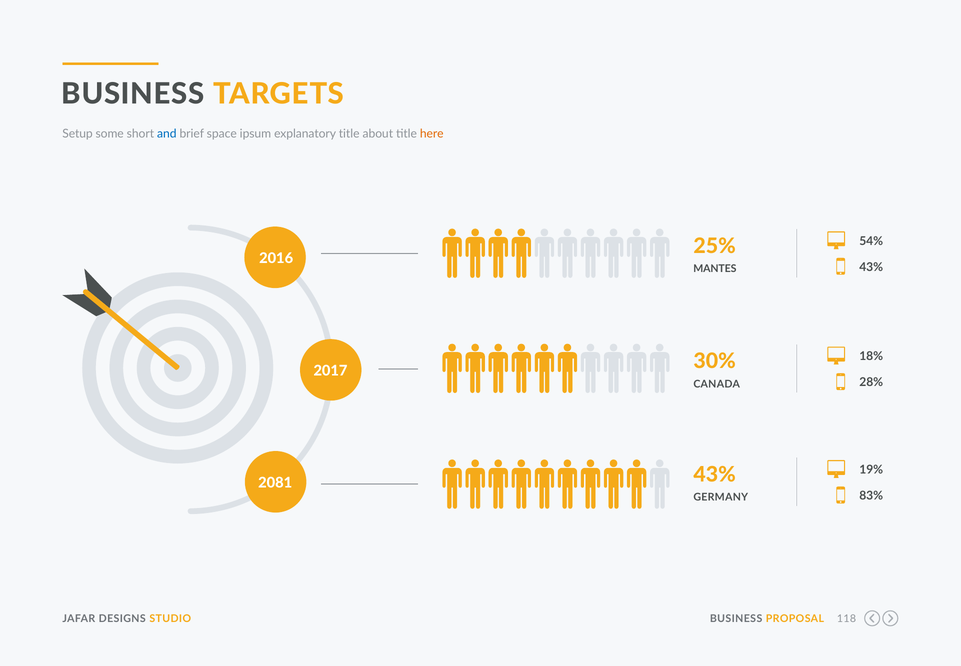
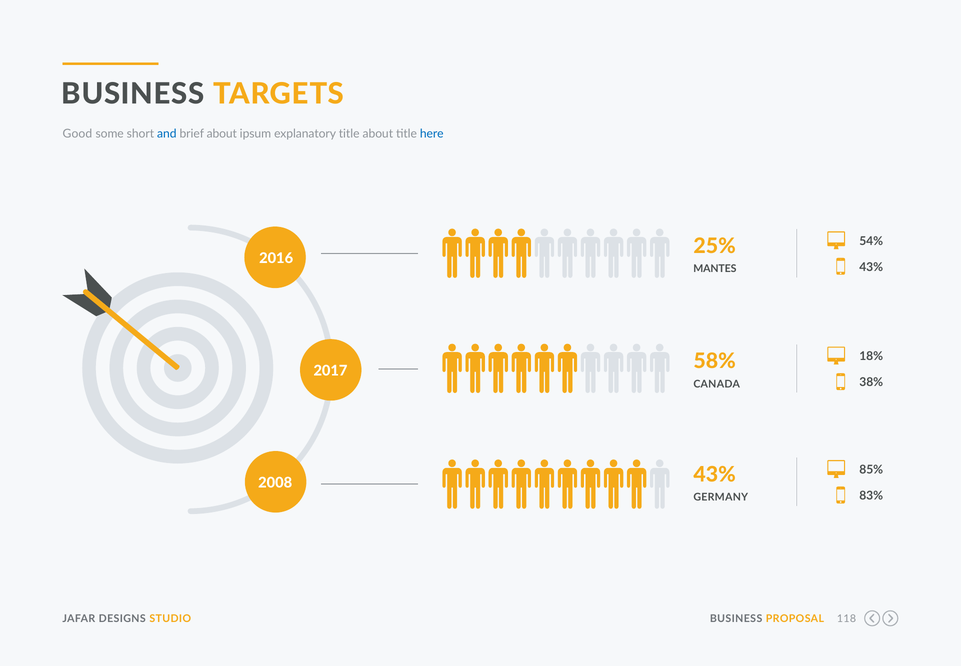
Setup: Setup -> Good (77, 134)
brief space: space -> about (222, 134)
here colour: orange -> blue (432, 134)
30%: 30% -> 58% (715, 361)
28%: 28% -> 38% (871, 382)
19%: 19% -> 85% (871, 469)
2081: 2081 -> 2008 (275, 482)
